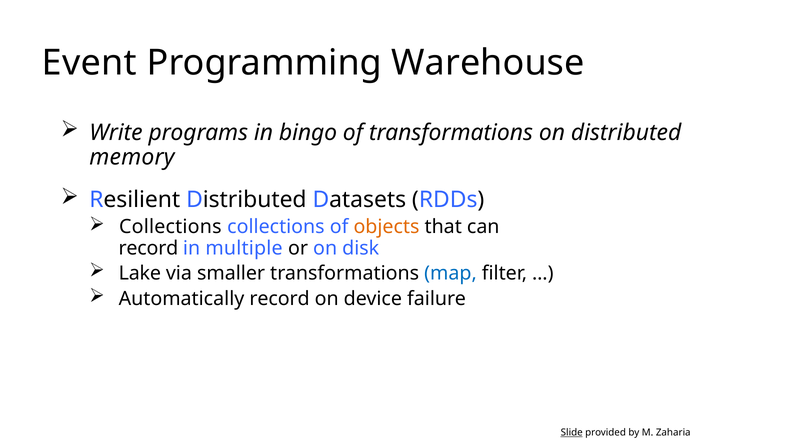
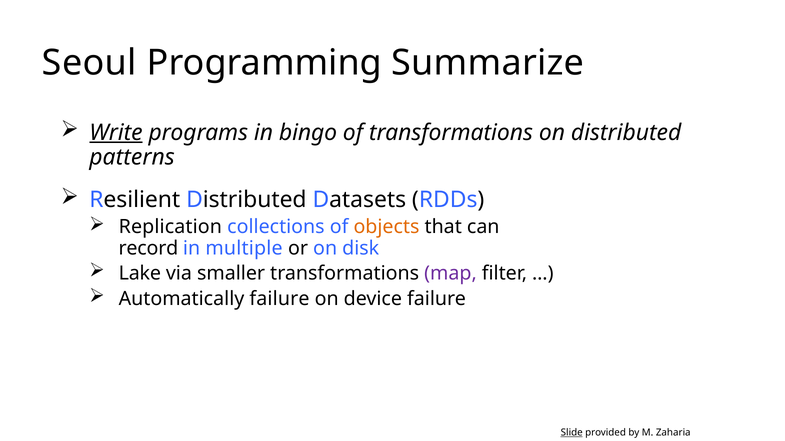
Event: Event -> Seoul (89, 63)
Warehouse: Warehouse -> Summarize (488, 63)
Write underline: none -> present (116, 133)
memory: memory -> patterns (132, 157)
Collections: Collections -> Replication (170, 227)
map colour: blue -> purple (450, 274)
Automatically record: record -> failure (279, 299)
